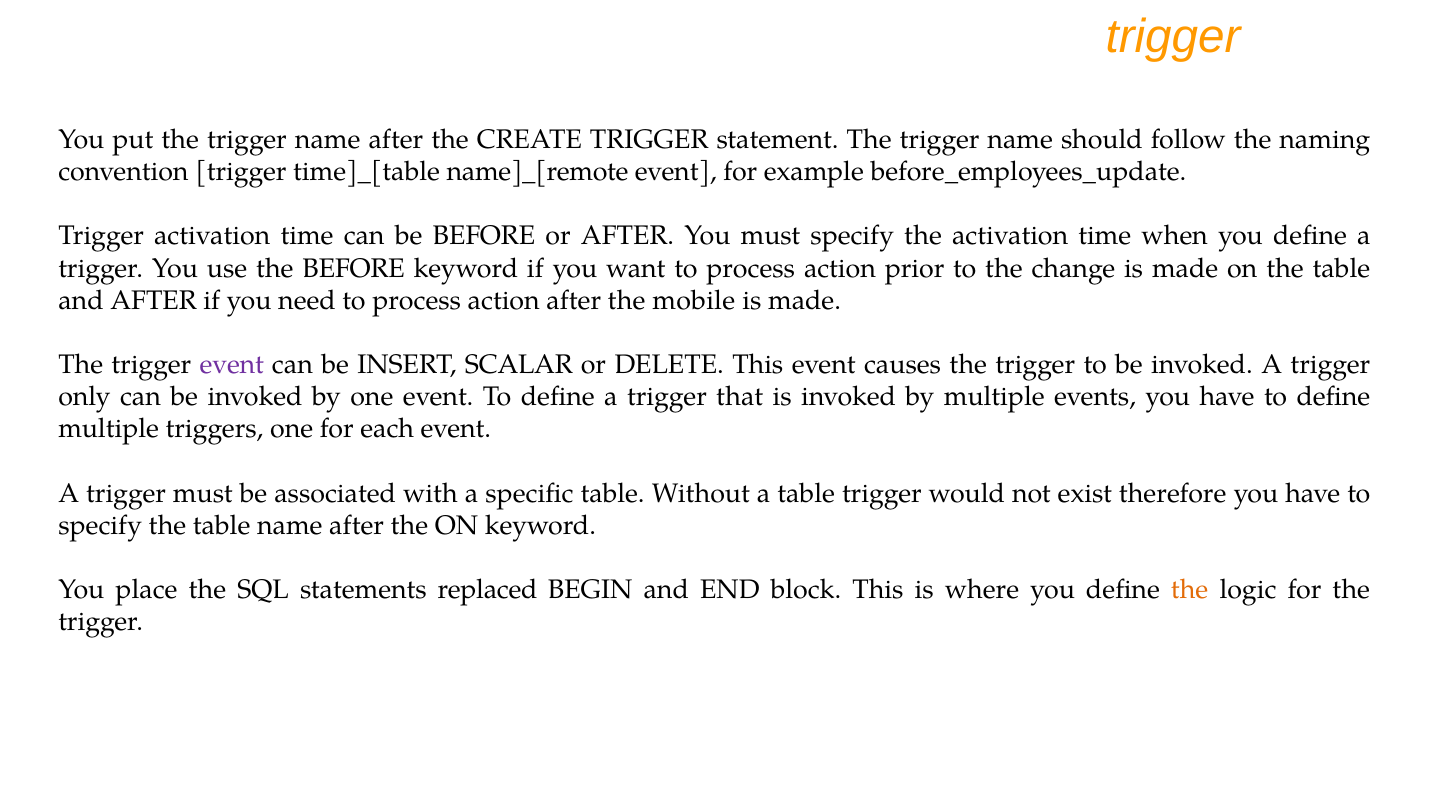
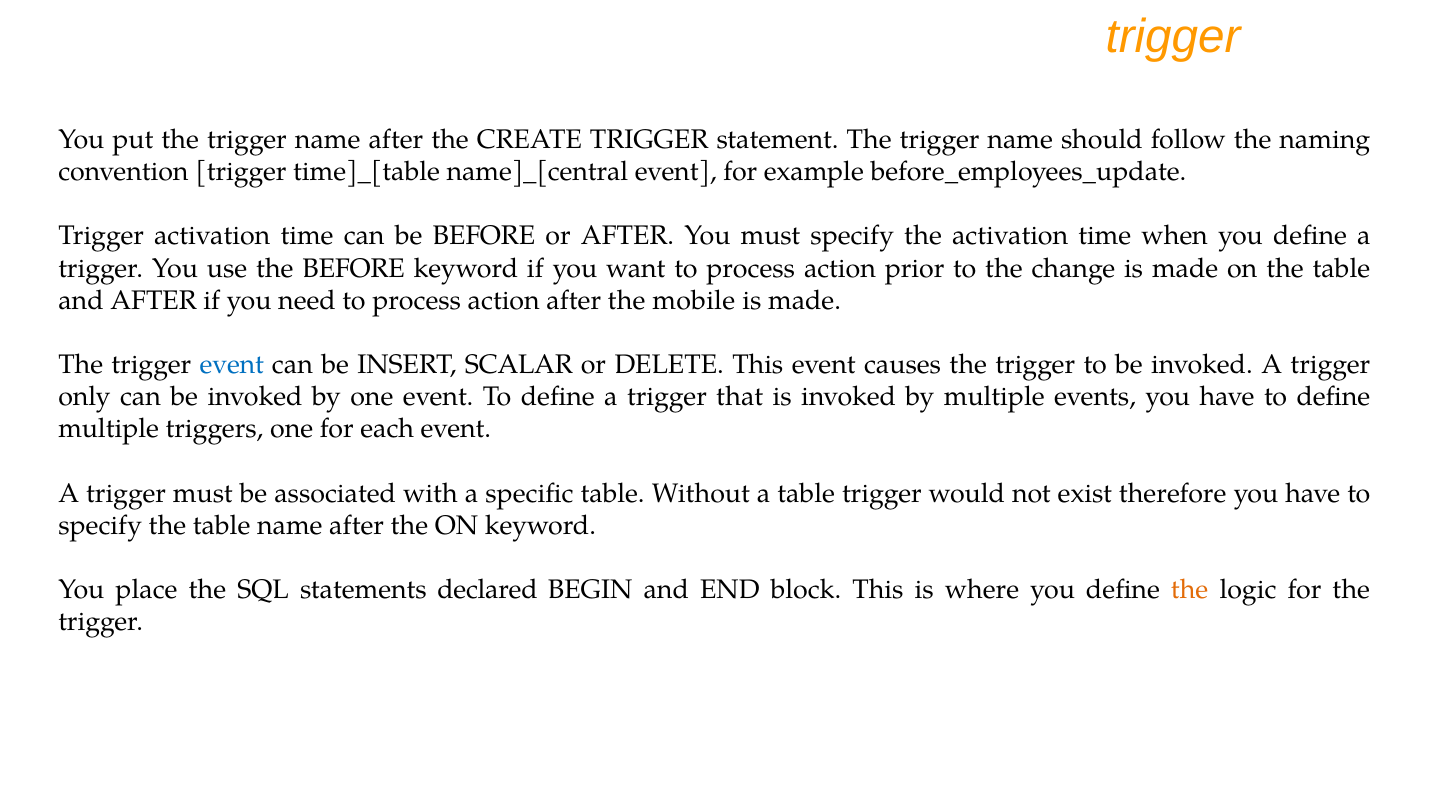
name]_[remote: name]_[remote -> name]_[central (537, 172)
event colour: purple -> blue (232, 365)
replaced: replaced -> declared (488, 590)
